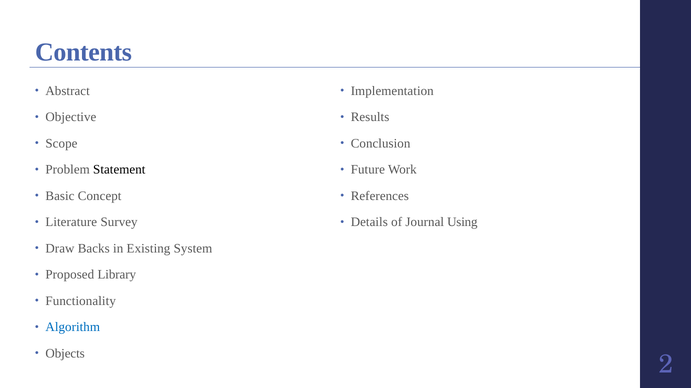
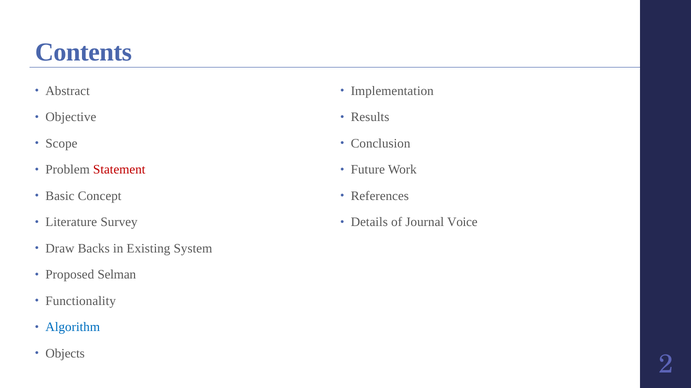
Statement colour: black -> red (119, 170)
Using: Using -> Voice (462, 222)
Library: Library -> Selman (117, 275)
